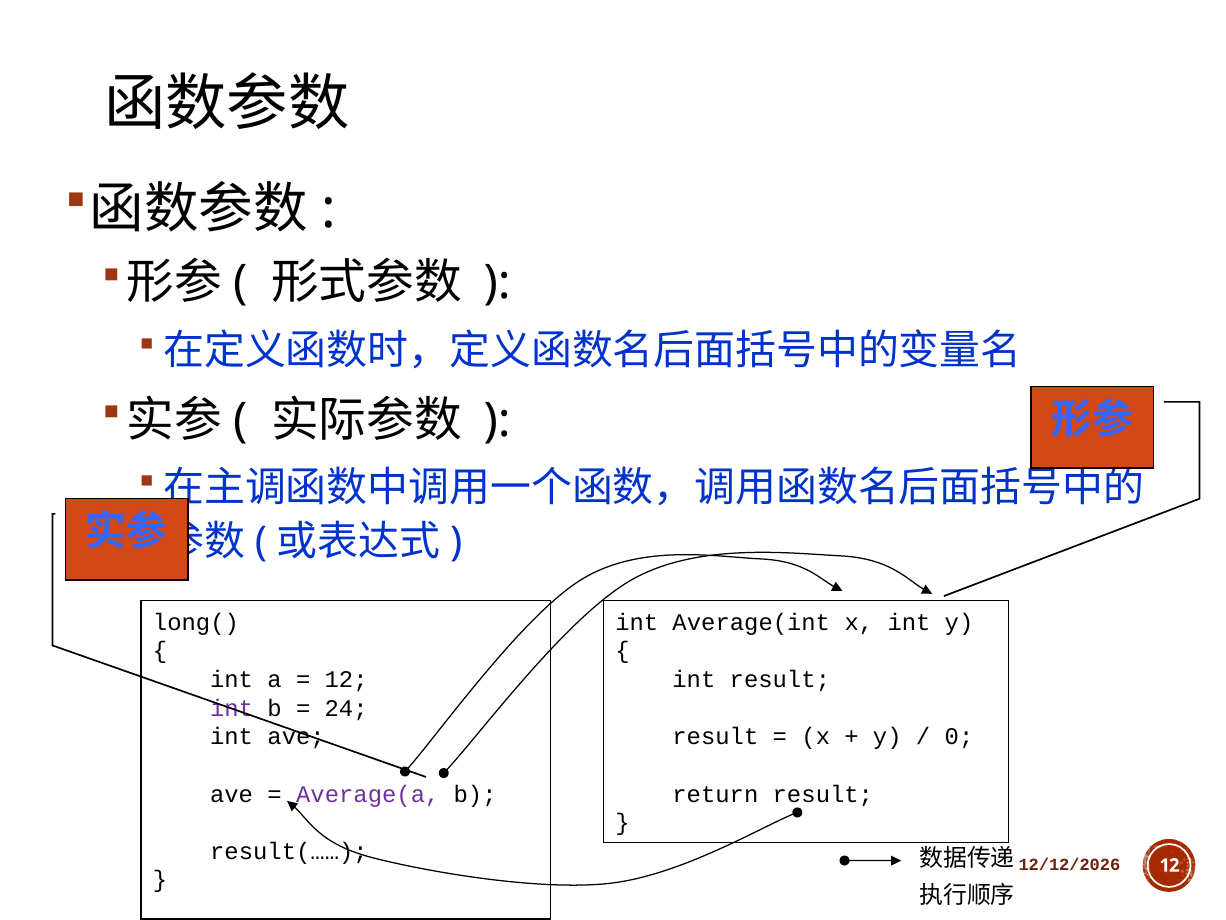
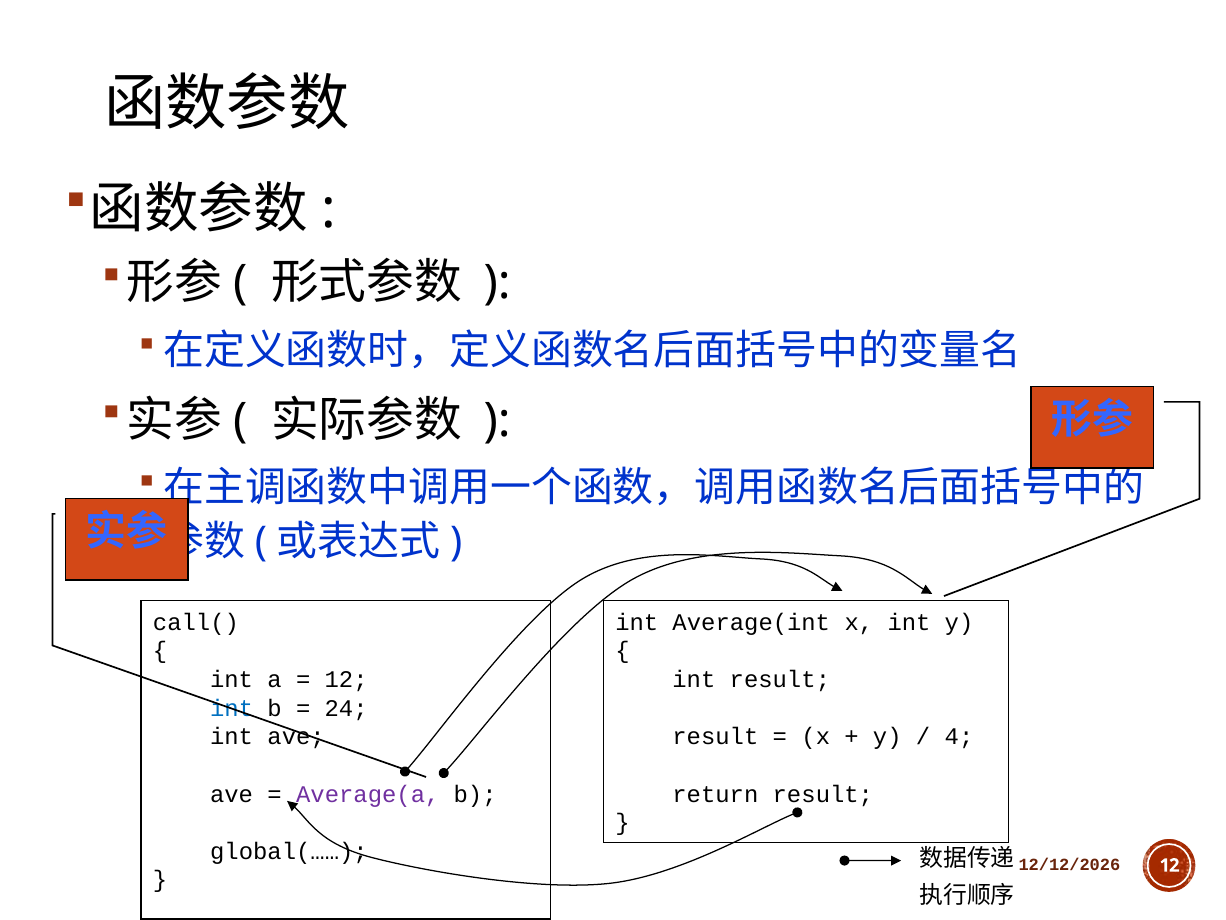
long(: long( -> call( (196, 622)
int colour: purple -> blue (232, 708)
0: 0 -> 4 (959, 736)
result(……: result(…… -> global(…… (289, 851)
